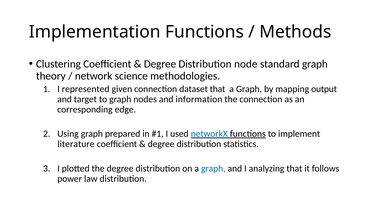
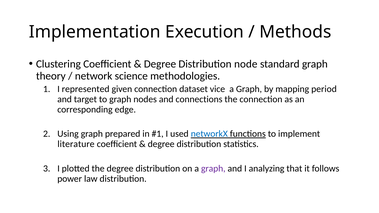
Implementation Functions: Functions -> Execution (205, 32)
dataset that: that -> vice (217, 89)
output: output -> period (324, 89)
information: information -> connections (199, 99)
graph colour: blue -> purple (213, 169)
